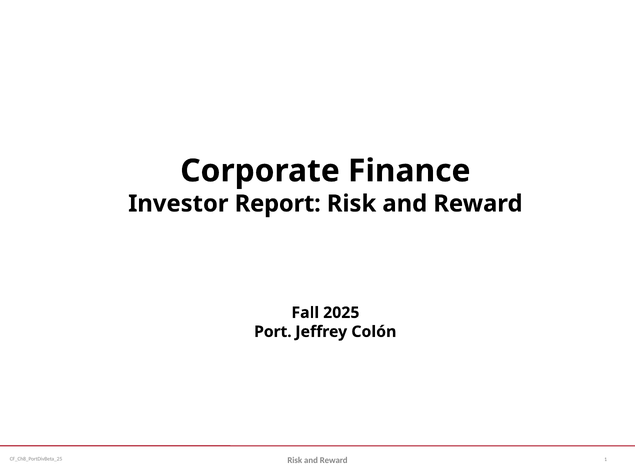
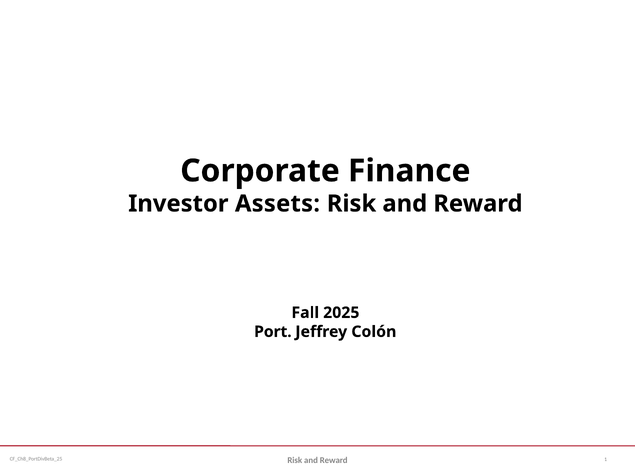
Report: Report -> Assets (277, 204)
